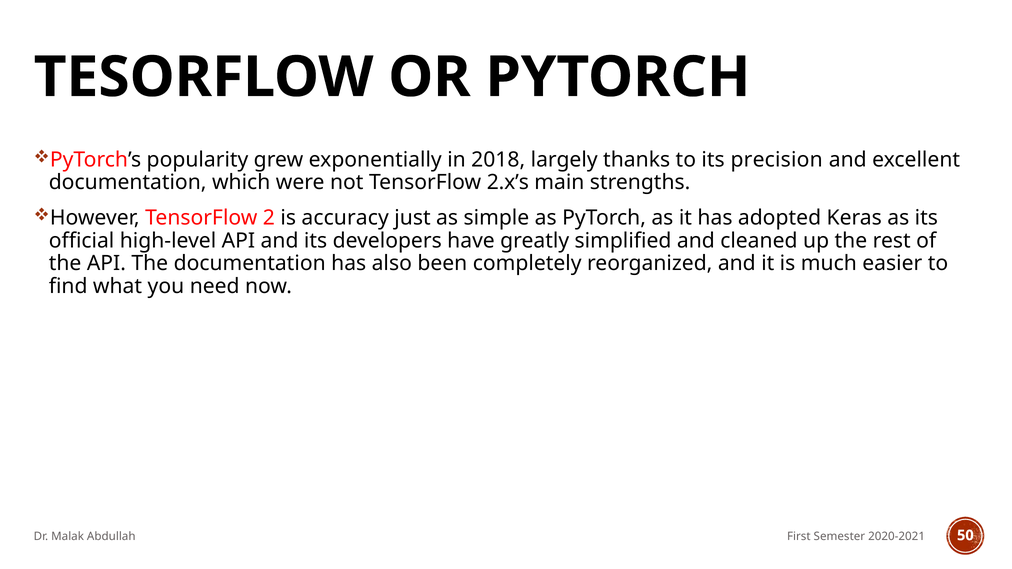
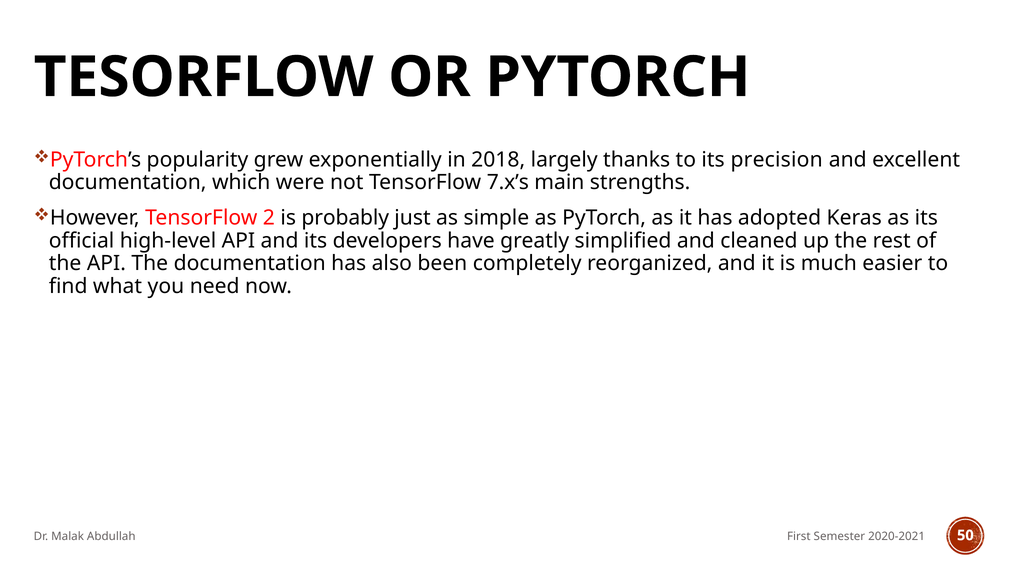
2.x’s: 2.x’s -> 7.x’s (508, 183)
accuracy: accuracy -> probably (345, 218)
